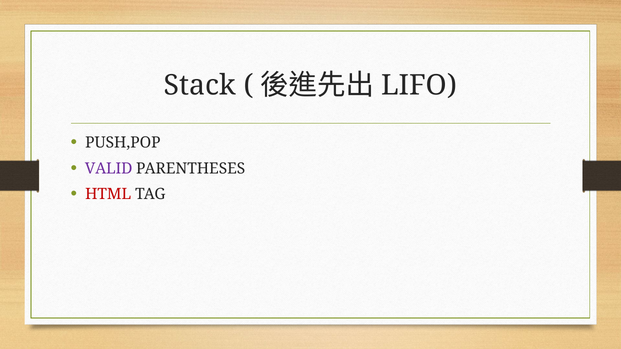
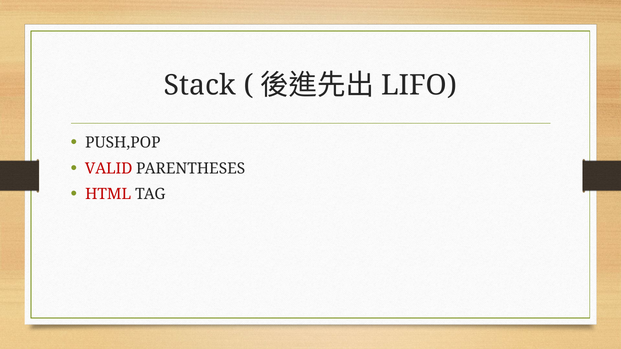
VALID colour: purple -> red (109, 169)
